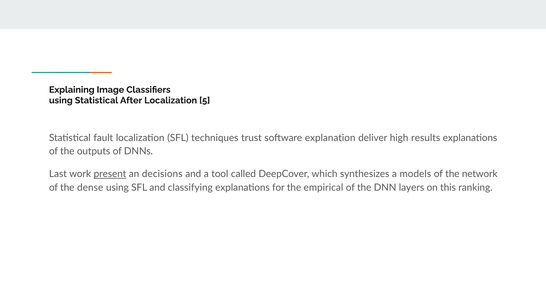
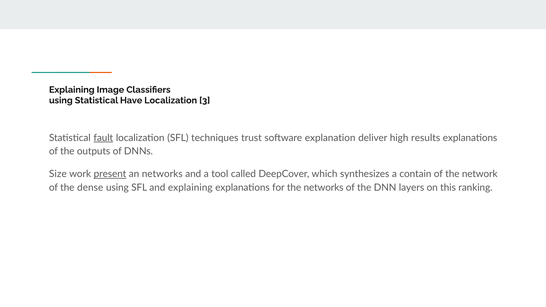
After: After -> Have (131, 100)
5: 5 -> 3 (205, 100)
fault underline: none -> present (103, 138)
Last: Last -> Size (58, 174)
an decisions: decisions -> networks (162, 174)
models: models -> contain (415, 174)
and classifying: classifying -> explaining (190, 188)
the empirical: empirical -> networks (324, 188)
